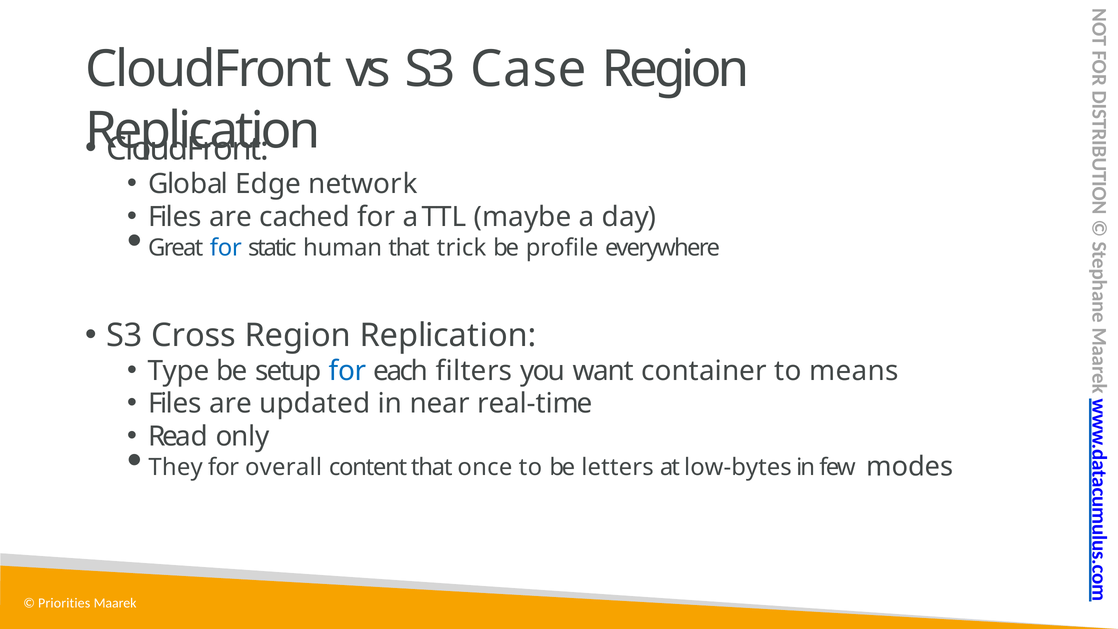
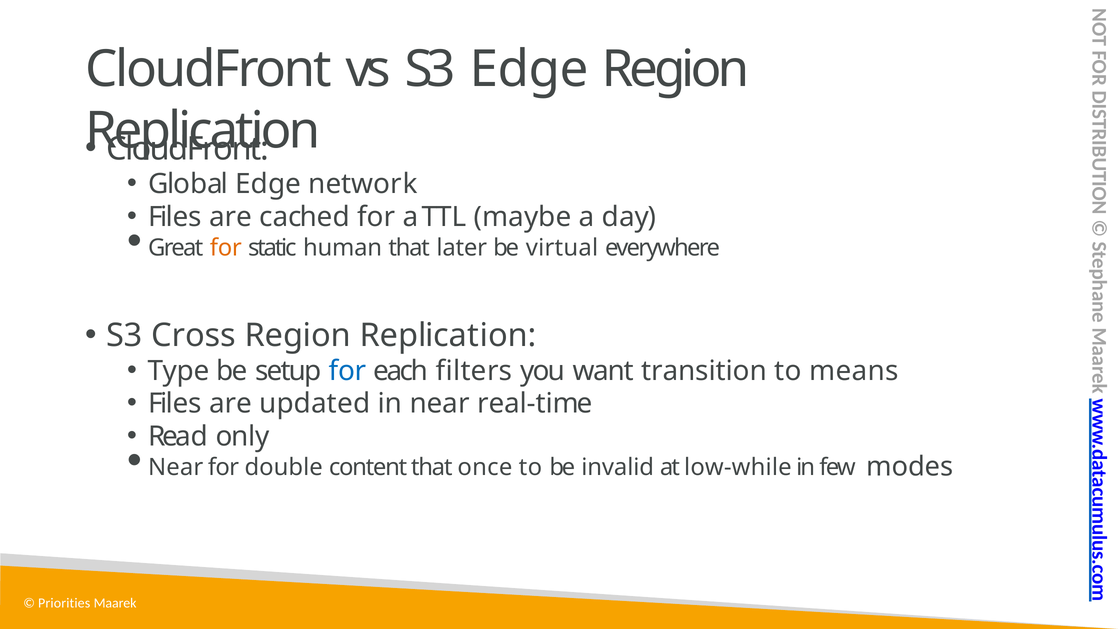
S3 Case: Case -> Edge (529, 69)
for colour: blue -> orange (226, 248)
trick: trick -> later (462, 248)
profile: profile -> virtual (562, 248)
container: container -> transition (704, 371)
They: They -> Near (176, 467)
overall: overall -> double (284, 467)
letters: letters -> invalid (618, 467)
low-bytes: low-bytes -> low-while (738, 467)
